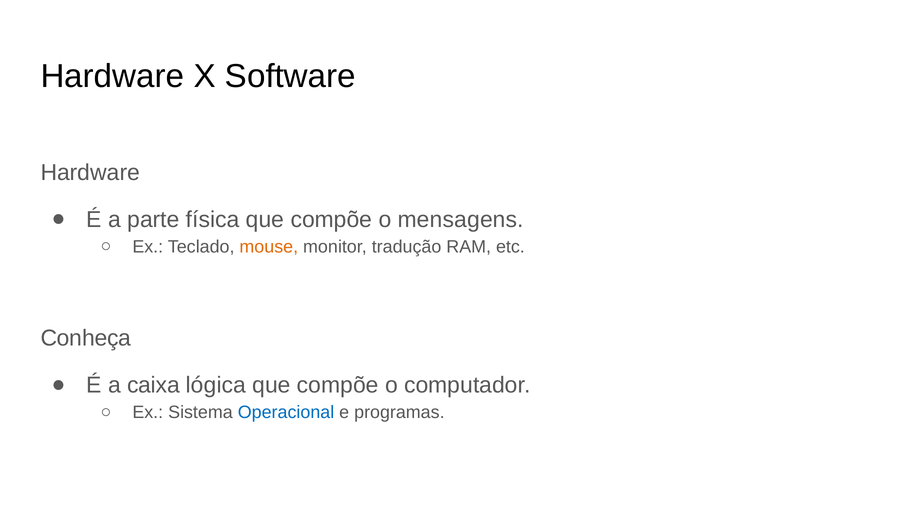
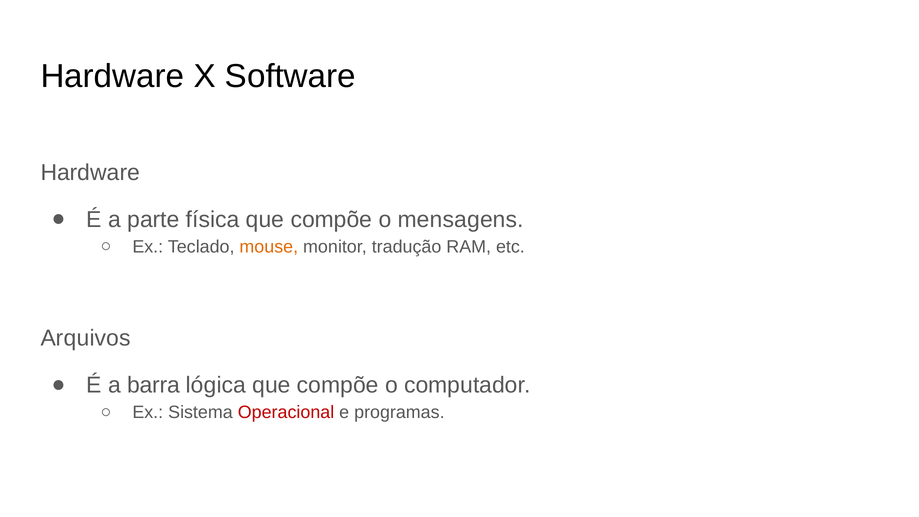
Conheça: Conheça -> Arquivos (86, 338)
caixa: caixa -> barra (154, 385)
Operacional colour: blue -> red (286, 413)
